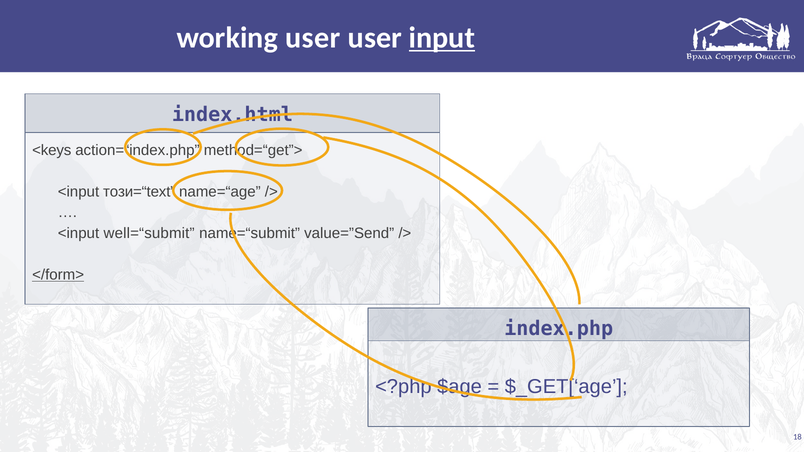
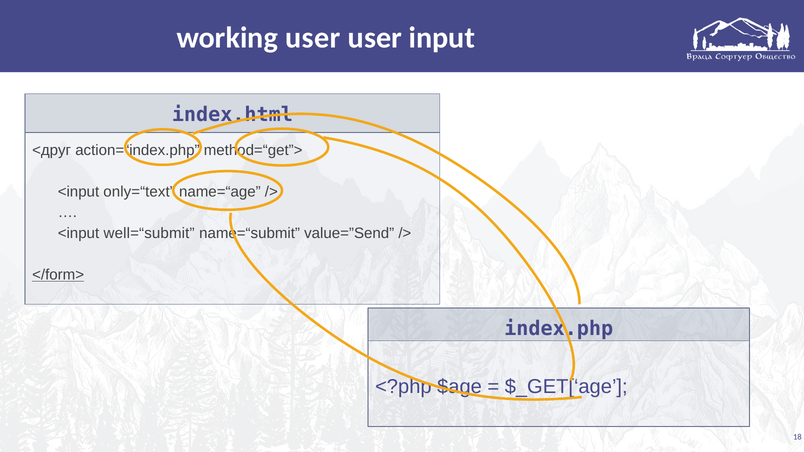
input underline: present -> none (442, 38)
<keys: <keys -> <друг (52, 150)
този=“text: този=“text -> only=“text (139, 192)
